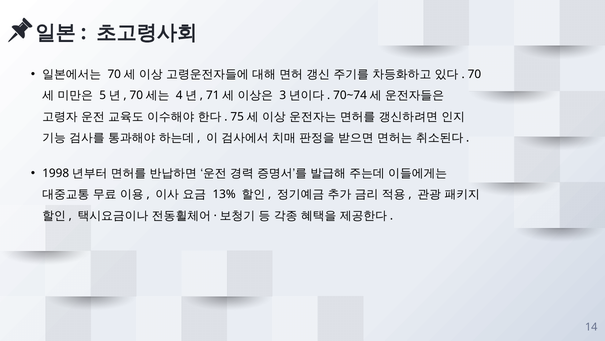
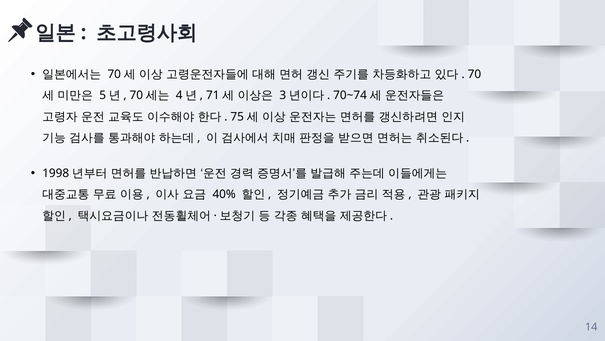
13%: 13% -> 40% (224, 194)
